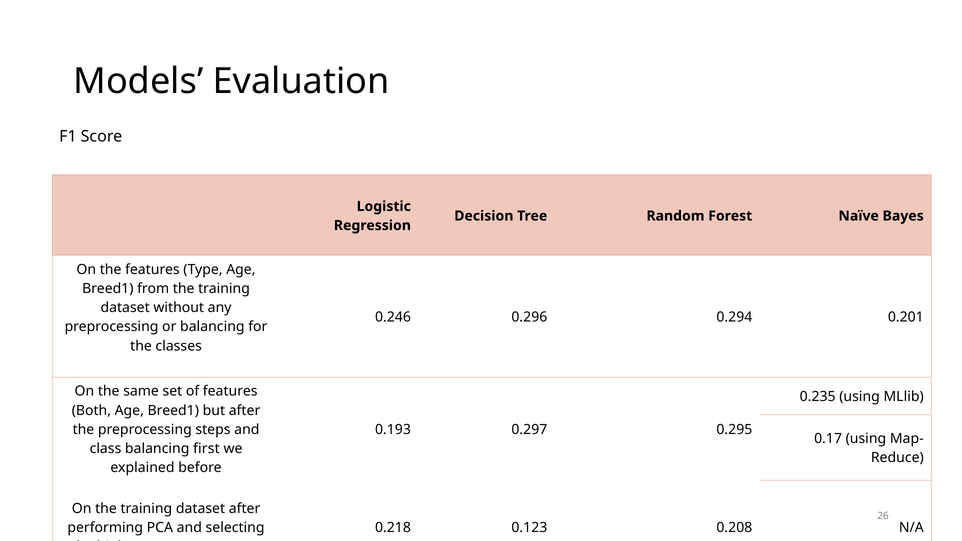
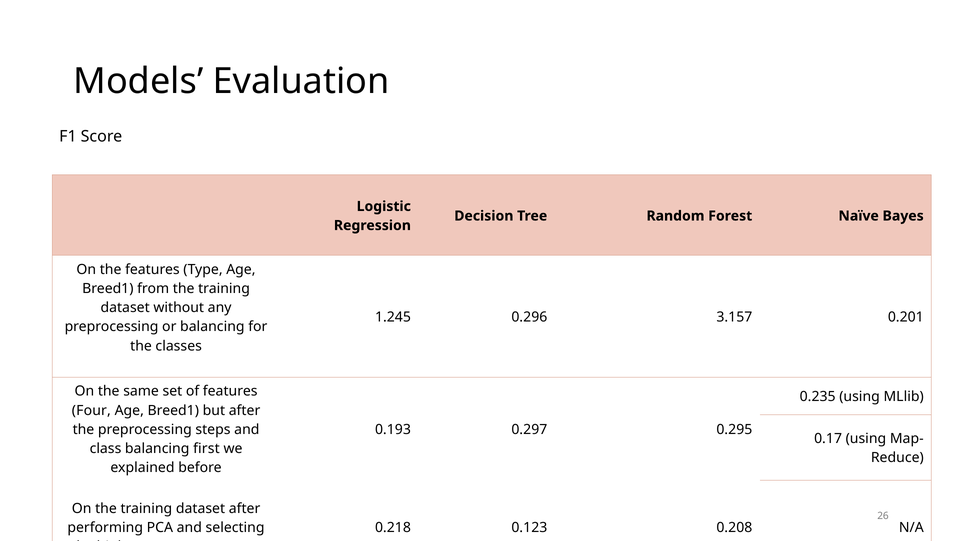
0.246: 0.246 -> 1.245 (393, 317)
0.294: 0.294 -> 3.157 (734, 317)
Both: Both -> Four (91, 411)
